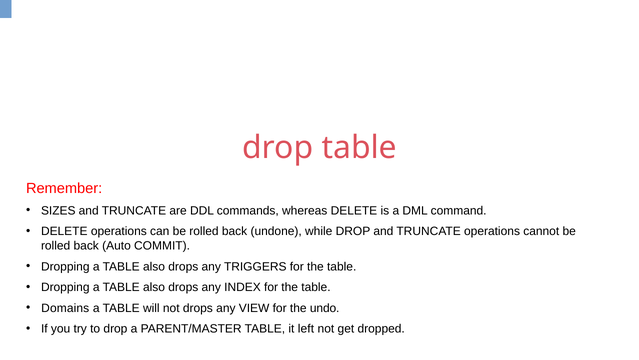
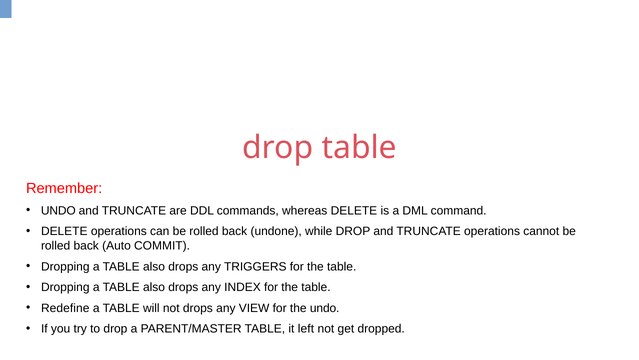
SIZES: SIZES -> UNDO (58, 210)
Domains: Domains -> Redefine (65, 308)
